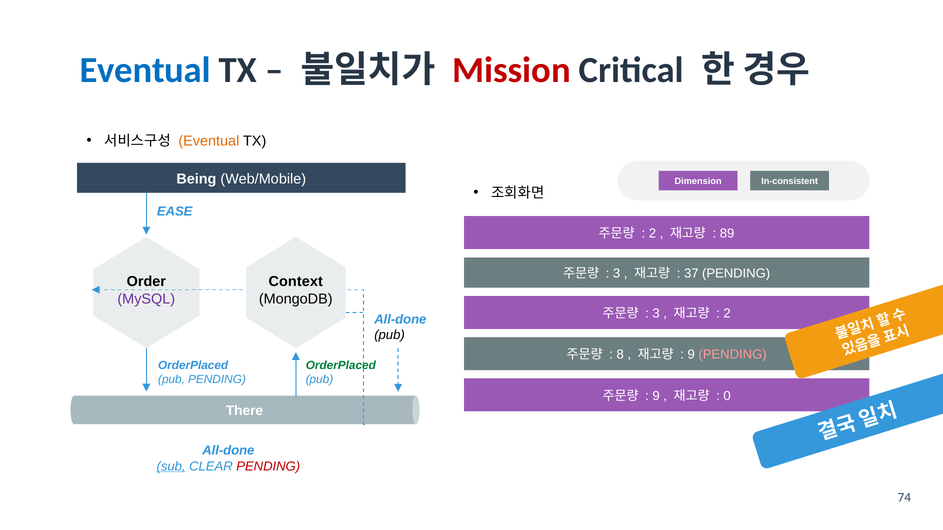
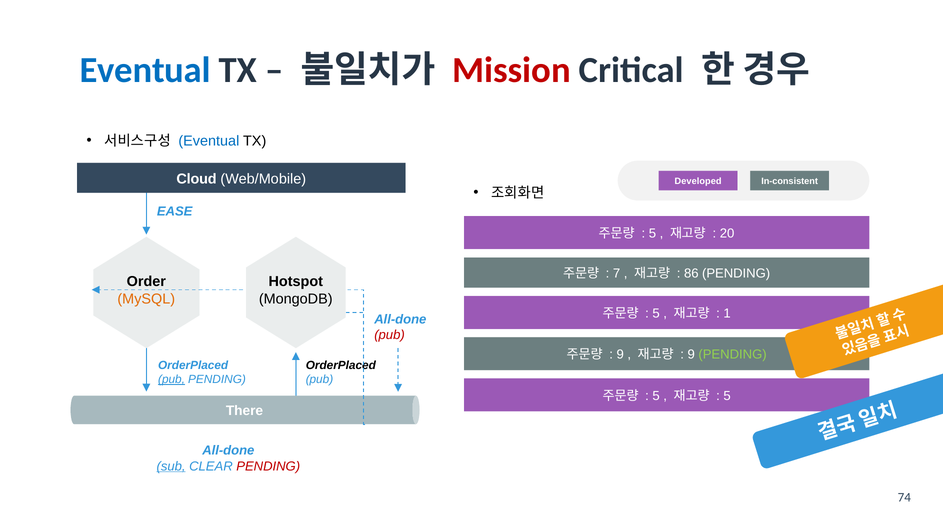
Eventual colour: orange -> blue (209, 141)
Being: Being -> Cloud (197, 179)
Dimension: Dimension -> Developed (698, 181)
2: 2 -> 5 (652, 234)
89: 89 -> 20 (727, 234)
3: 3 -> 7 (617, 274)
37: 37 -> 86 (691, 274)
Context: Context -> Hotspot (296, 282)
MySQL colour: purple -> orange (146, 299)
3: 3 -> 5 (656, 314)
2: 2 -> 1 (727, 314)
pub colour: black -> red (390, 335)
8: 8 -> 9 (620, 355)
PENDING colour: pink -> light green (733, 355)
OrderPlaced colour: green -> black (341, 366)
pub underline: none -> present (172, 380)
9: 9 -> 5 (656, 396)
0: 0 -> 5 (727, 396)
